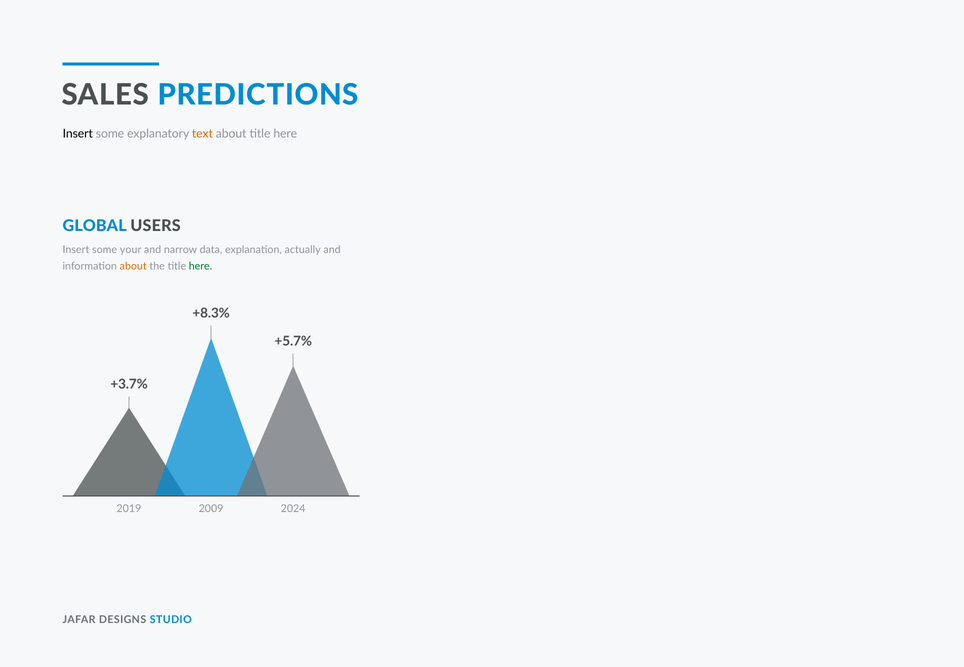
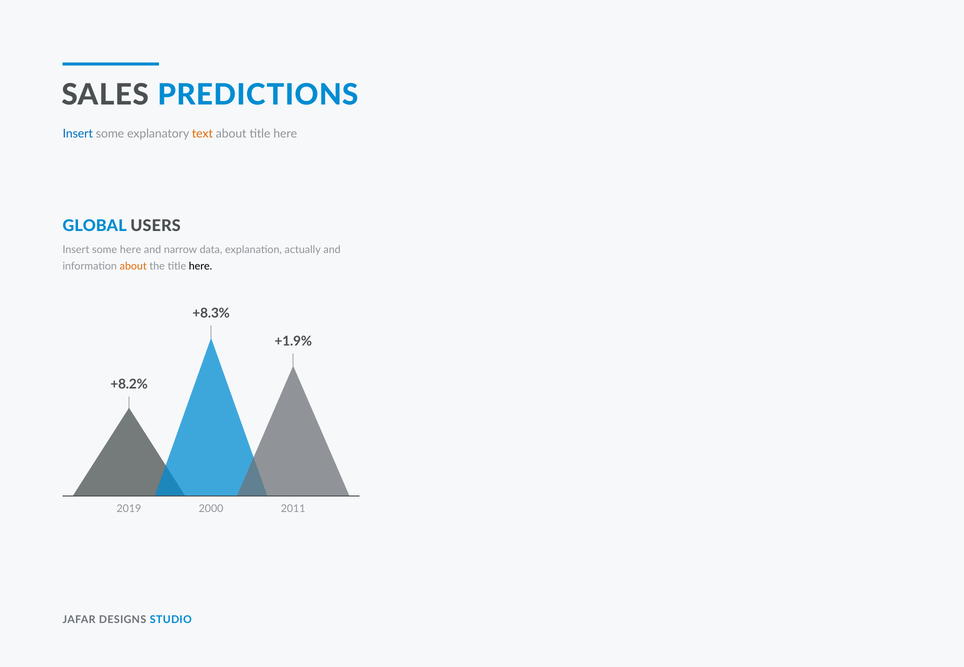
Insert colour: black -> blue (78, 134)
some your: your -> here (131, 250)
here colour: green -> black (200, 267)
+5.7%: +5.7% -> +1.9% (293, 342)
+3.7%: +3.7% -> +8.2% (129, 384)
2009: 2009 -> 2000 (211, 509)
2024: 2024 -> 2011 (293, 509)
